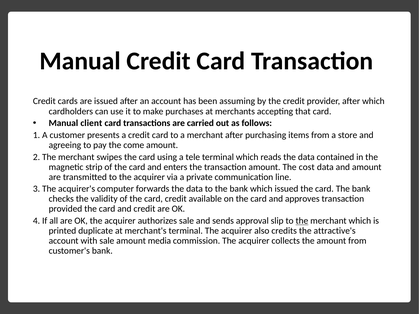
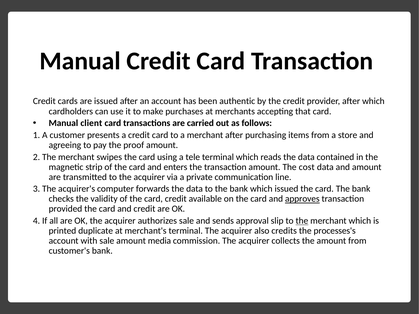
assuming: assuming -> authentic (237, 101)
come: come -> proof (134, 145)
approves underline: none -> present (302, 199)
attractive's: attractive's -> processes's (335, 231)
